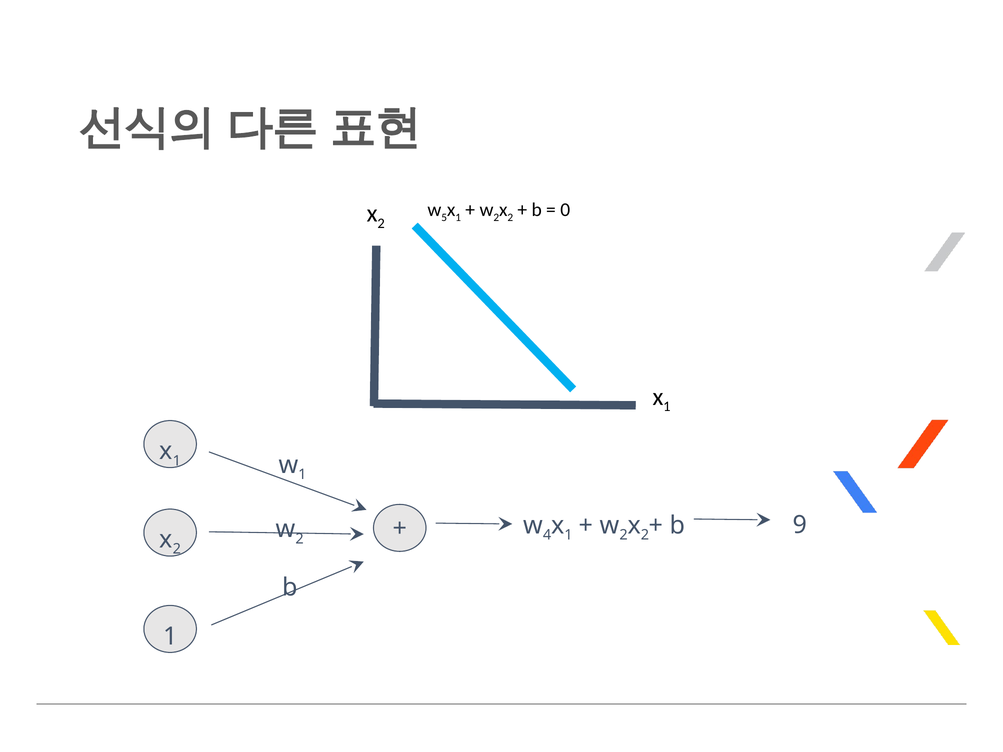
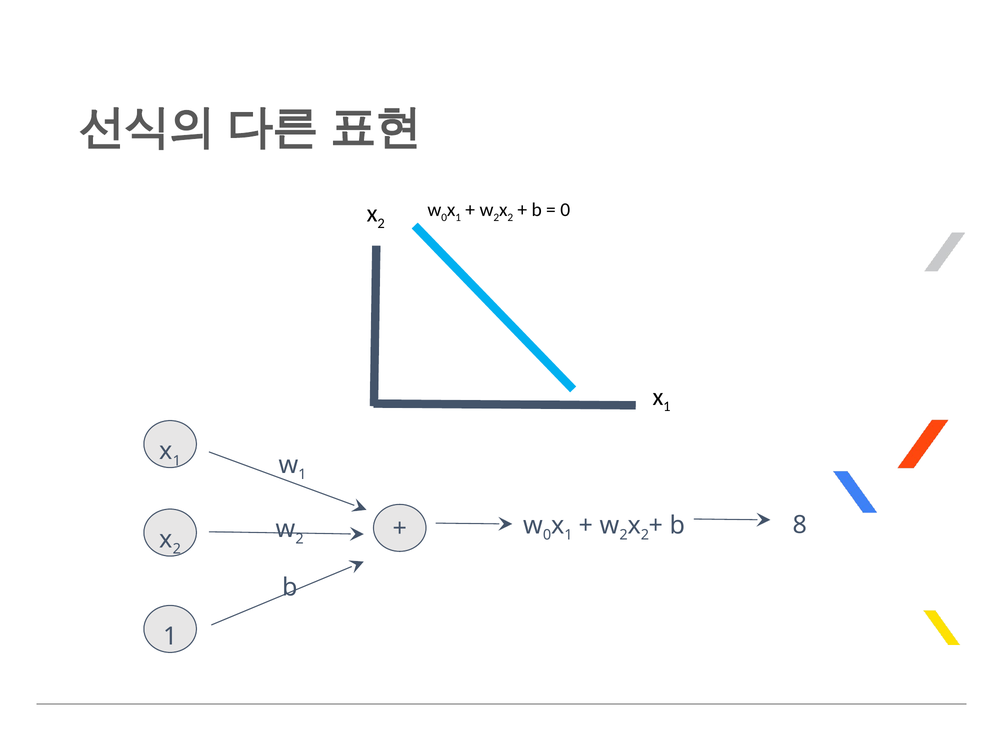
5: 5 -> 0 (444, 217)
4: 4 -> 0 (547, 535)
9: 9 -> 8 (800, 525)
